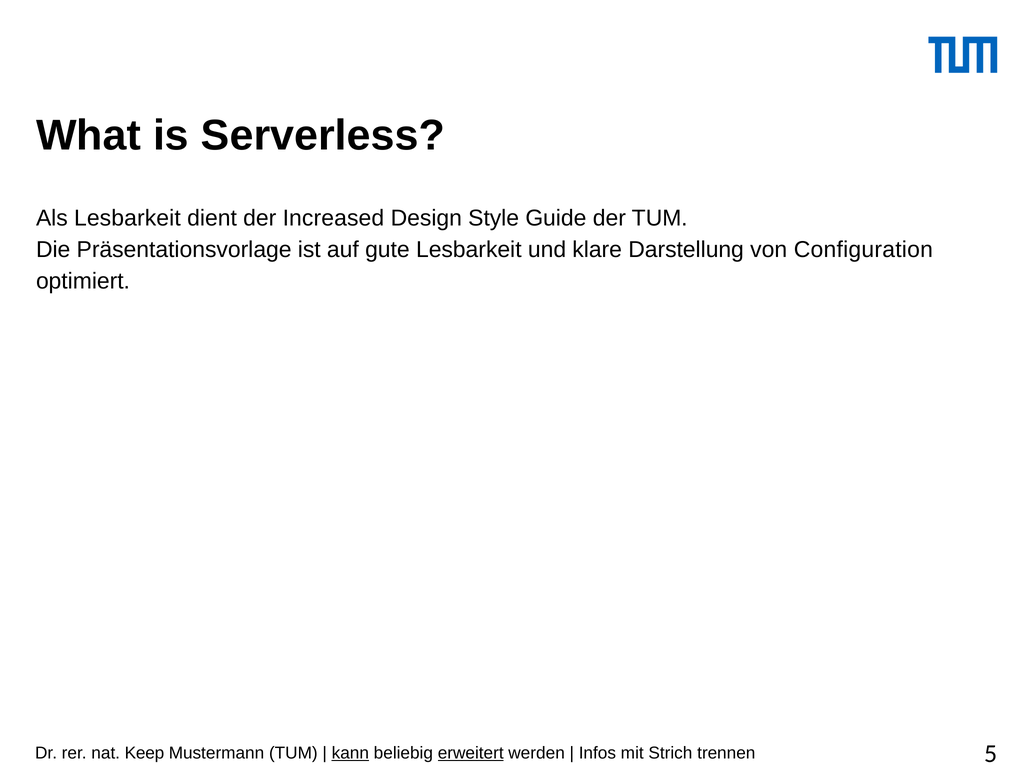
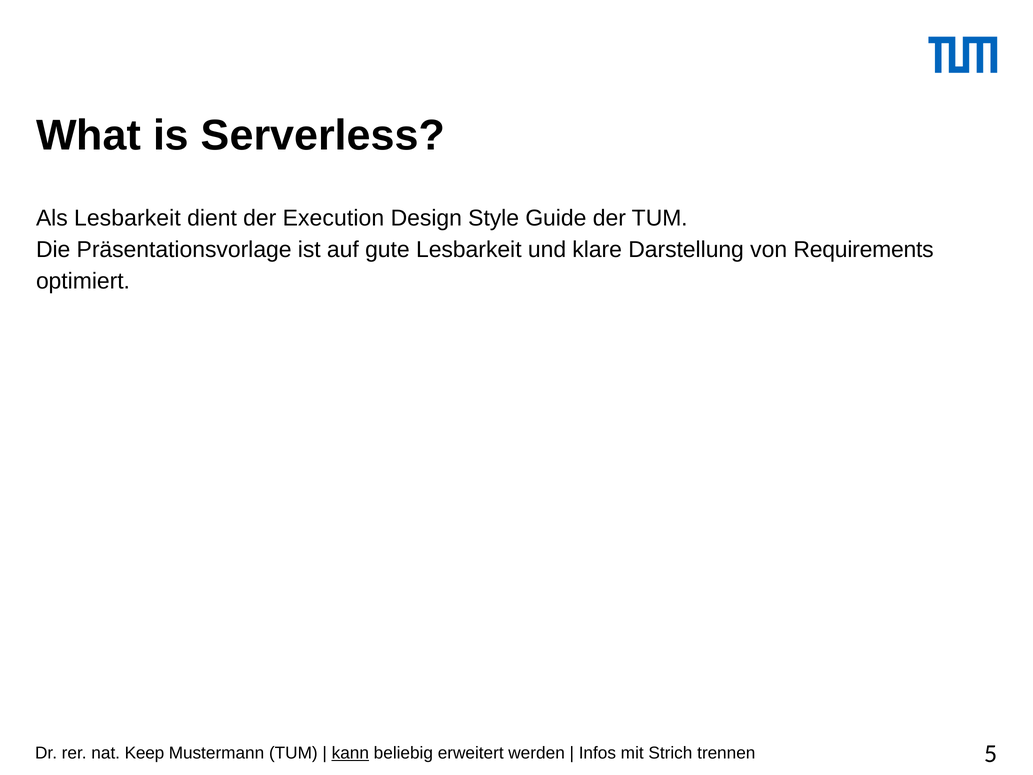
Increased: Increased -> Execution (333, 218)
Configuration: Configuration -> Requirements (864, 250)
erweitert underline: present -> none (471, 753)
